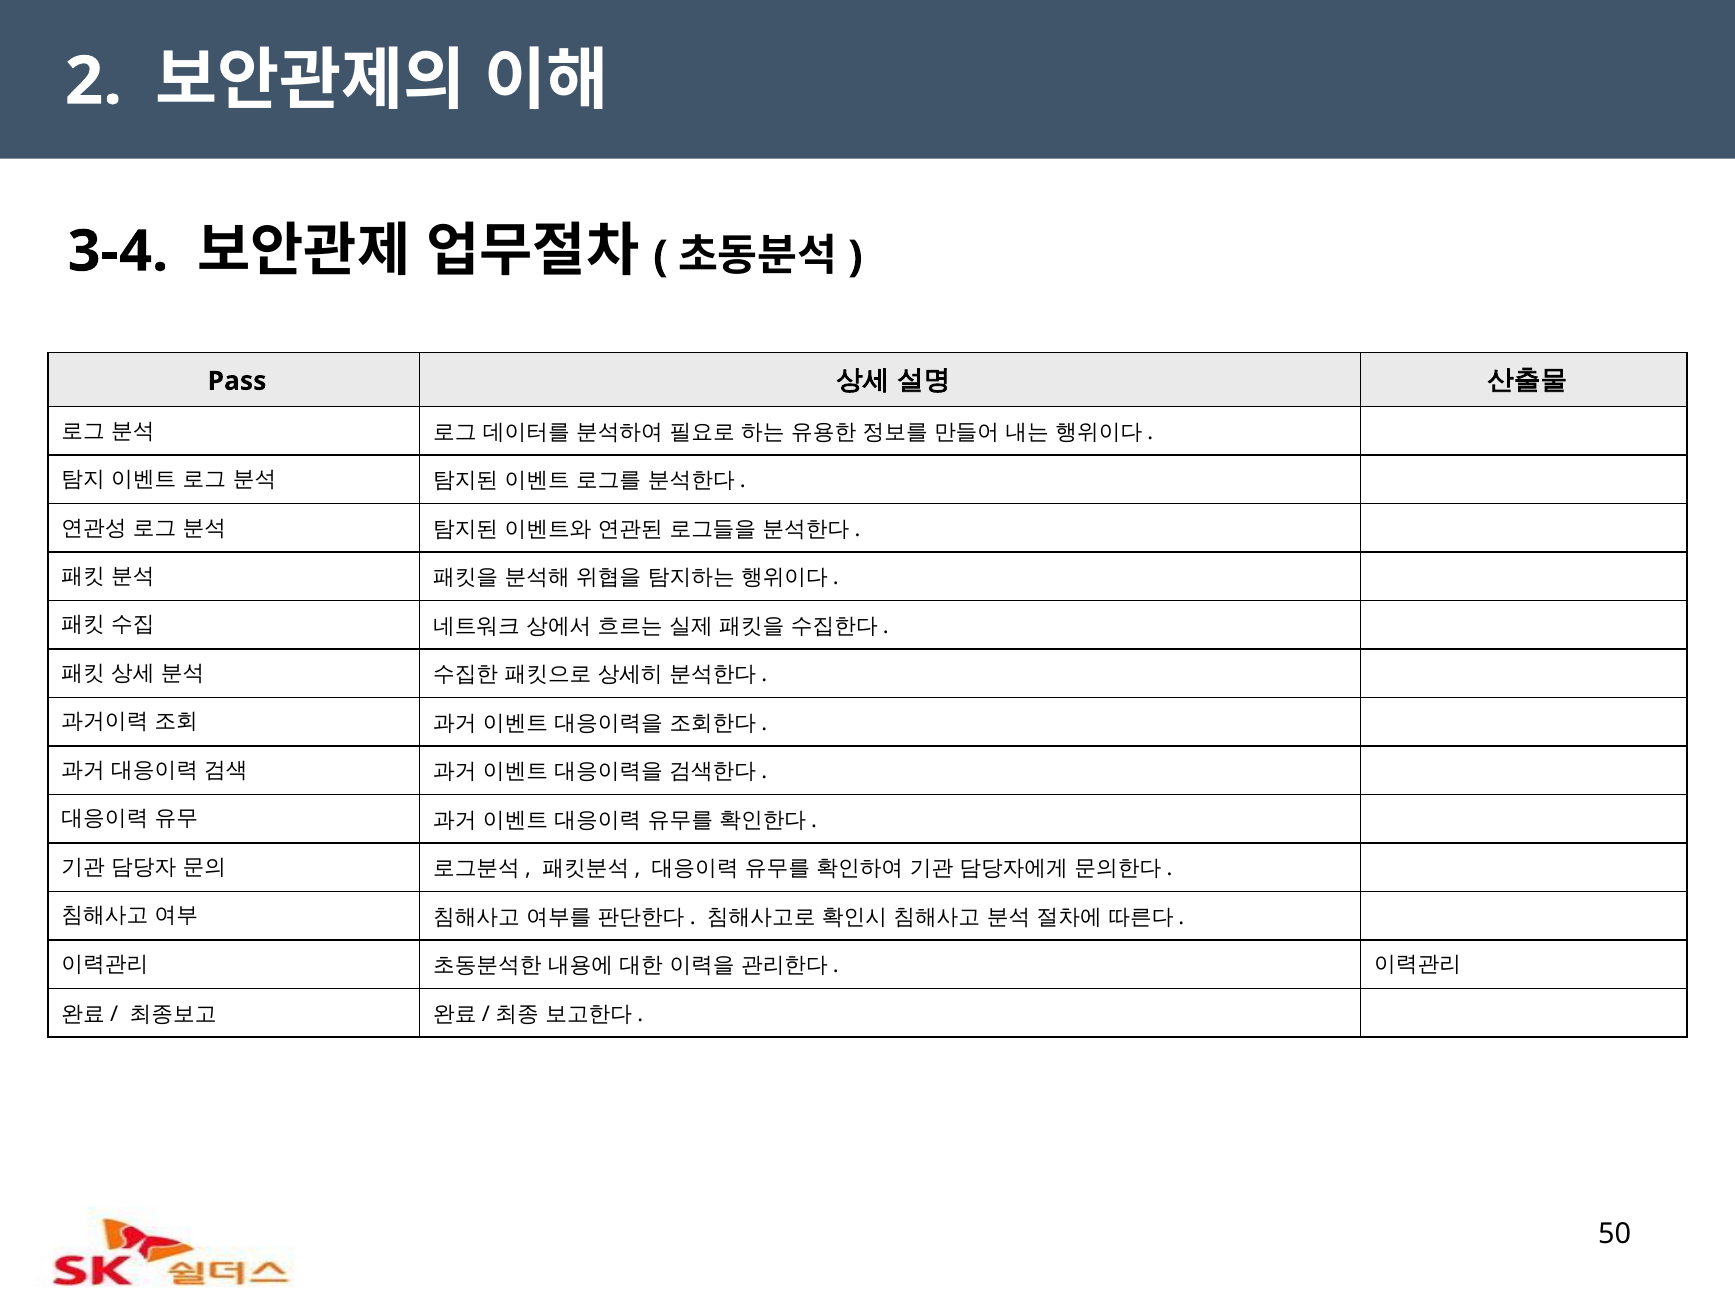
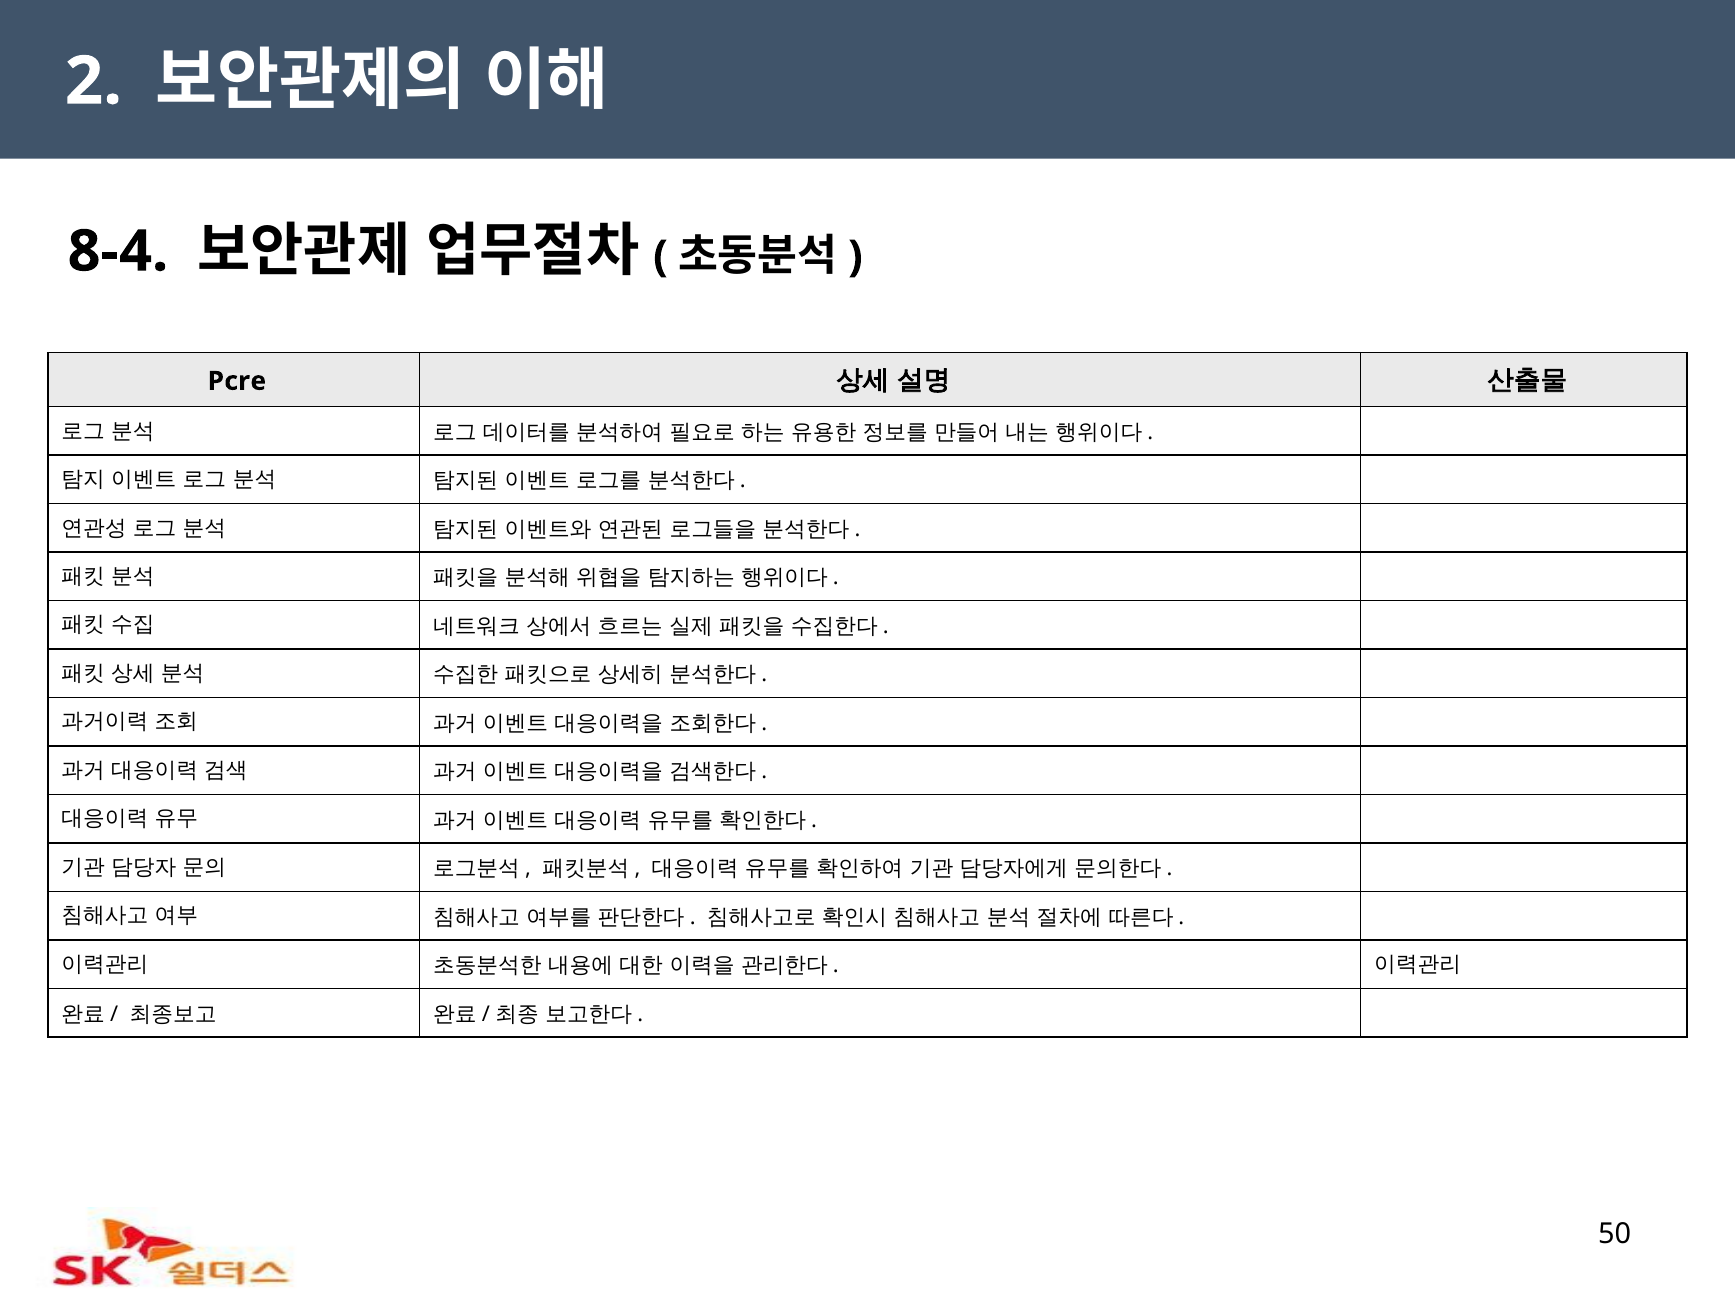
3-4: 3-4 -> 8-4 (118, 252)
Pass: Pass -> Pcre (237, 381)
